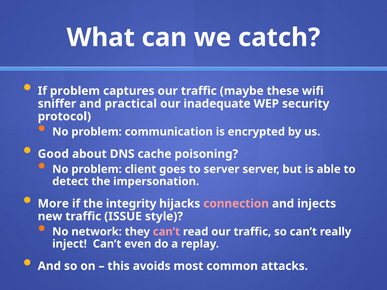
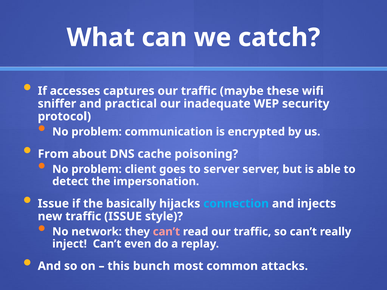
If problem: problem -> accesses (75, 91)
Good: Good -> From (53, 154)
More: More -> Issue (53, 204)
integrity: integrity -> basically (131, 204)
connection colour: pink -> light blue (236, 204)
avoids: avoids -> bunch (152, 266)
